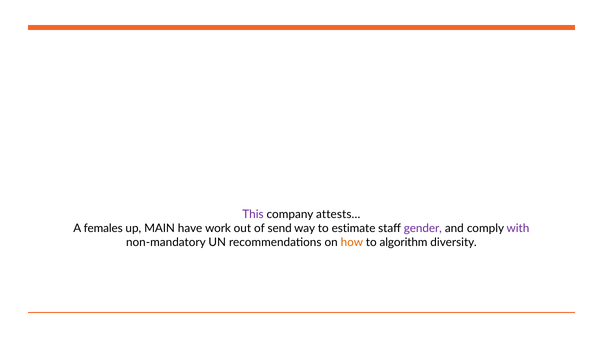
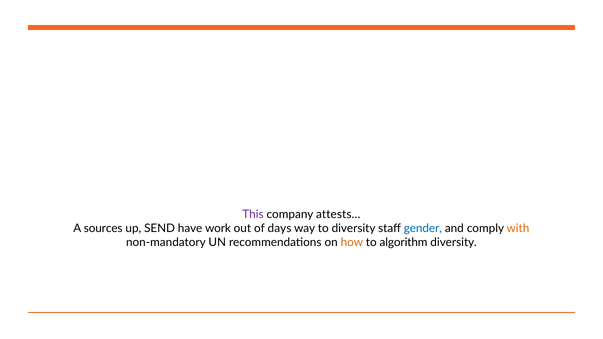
females: females -> sources (103, 229)
MAIN: MAIN -> SEND (160, 229)
send: send -> days (280, 229)
to estimate: estimate -> diversity (354, 229)
gender colour: purple -> blue (423, 229)
with colour: purple -> orange (518, 229)
